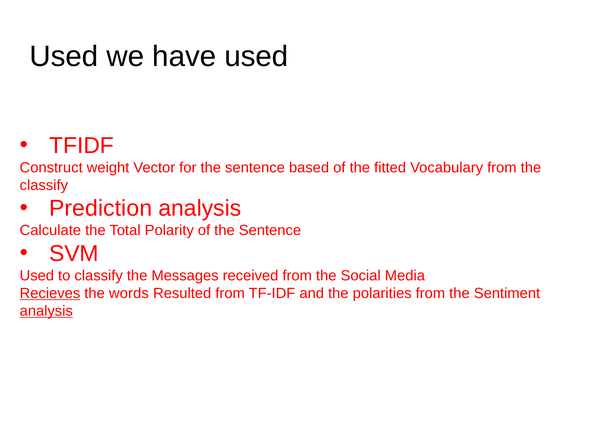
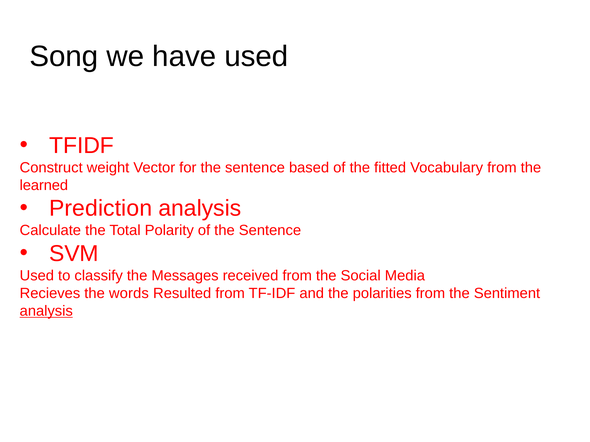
Used: Used -> Song (64, 57)
classify: classify -> learned (44, 185)
Recieves underline: present -> none (50, 294)
